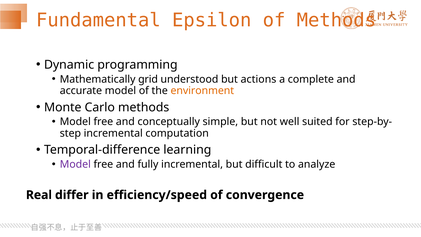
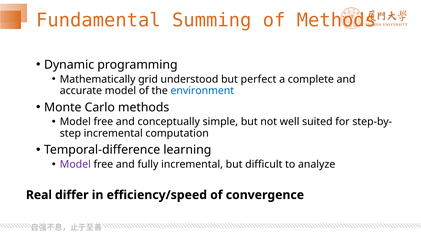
Epsilon: Epsilon -> Summing (212, 20)
actions: actions -> perfect (258, 79)
environment colour: orange -> blue (202, 91)
